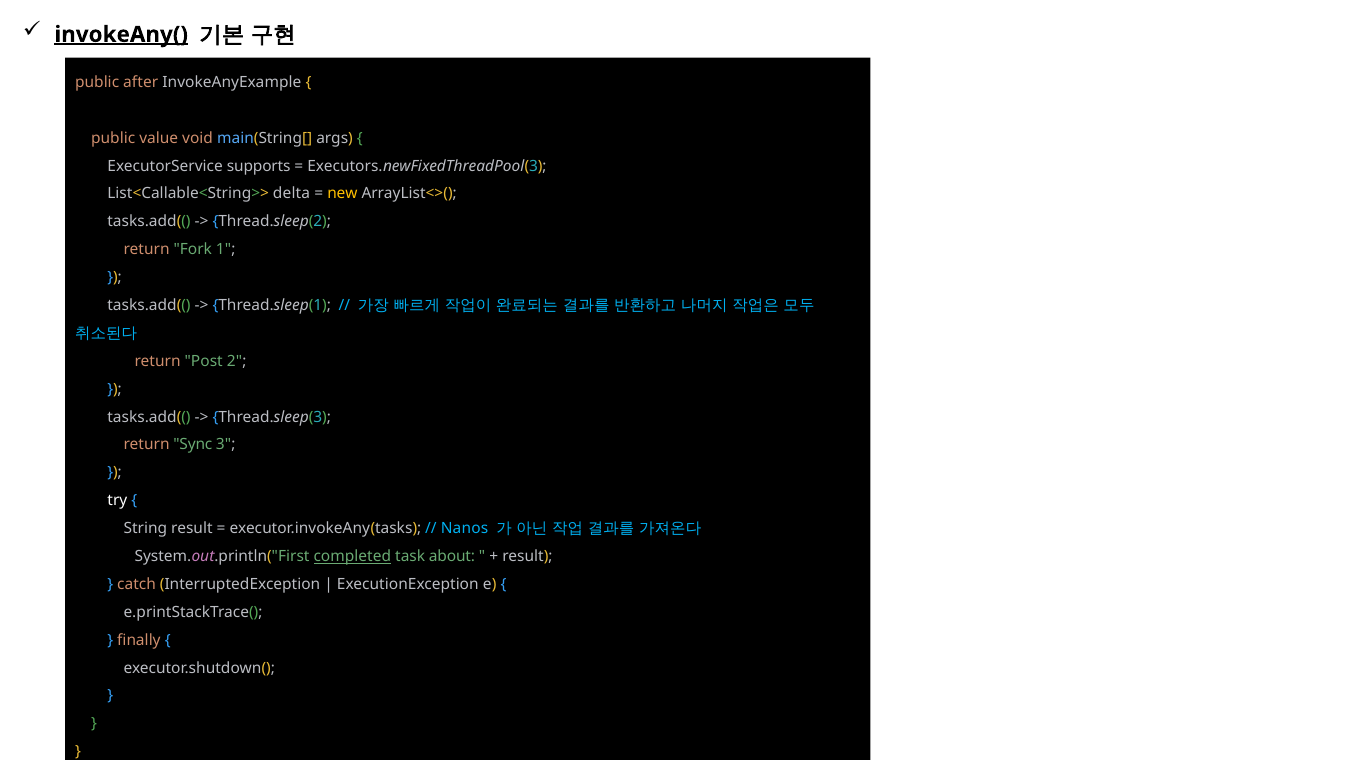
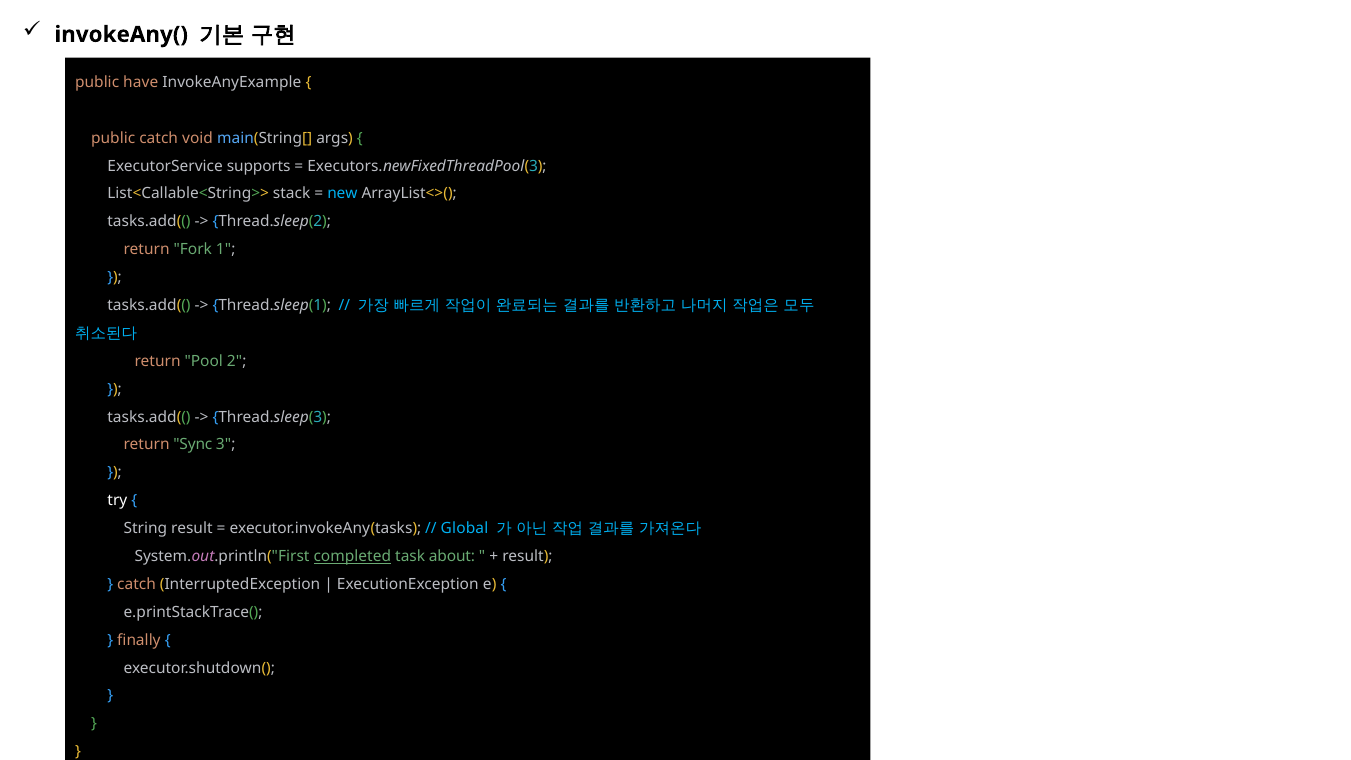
invokeAny( underline: present -> none (121, 34)
after: after -> have (141, 82)
public value: value -> catch (159, 138)
delta: delta -> stack (292, 194)
new colour: yellow -> light blue (342, 194)
Post: Post -> Pool (204, 361)
Nanos: Nanos -> Global (464, 528)
